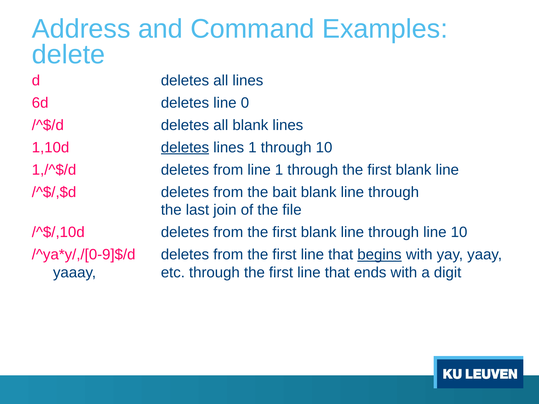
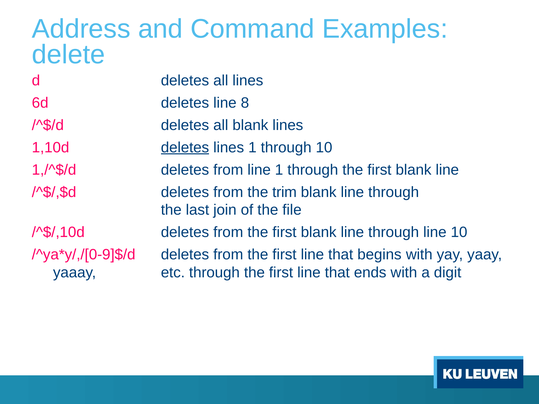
0: 0 -> 8 (245, 103)
bait: bait -> trim (285, 192)
begins underline: present -> none (379, 255)
